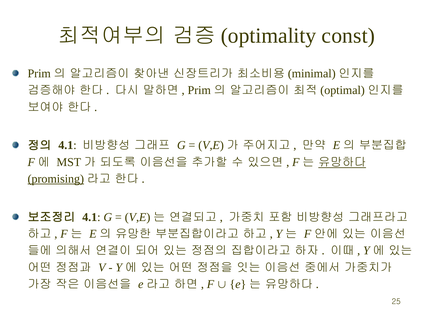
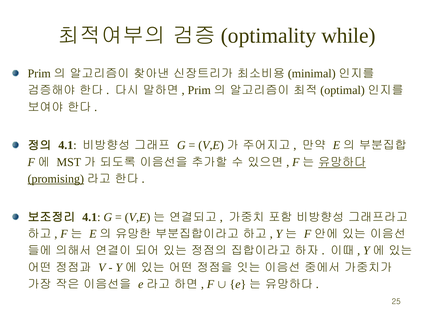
const: const -> while (349, 36)
